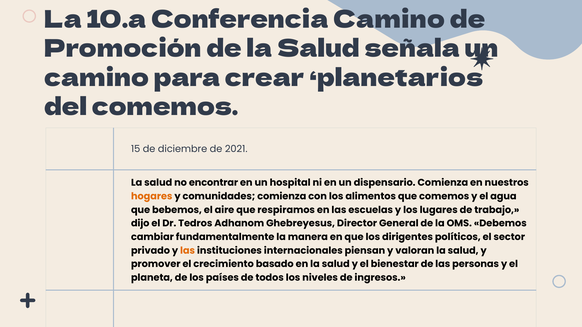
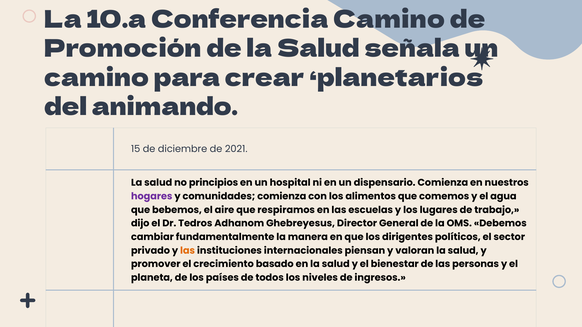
del comemos: comemos -> animando (165, 107)
encontrar: encontrar -> principios (214, 183)
hogares colour: orange -> purple (152, 196)
